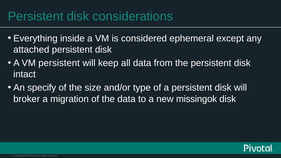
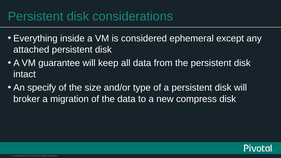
VM persistent: persistent -> guarantee (59, 63)
missingok: missingok -> compress (196, 99)
